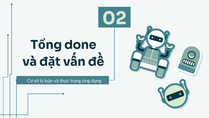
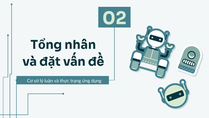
done: done -> nhân (80, 45)
